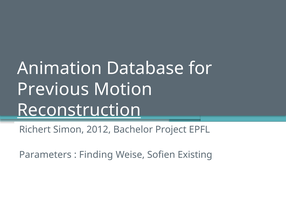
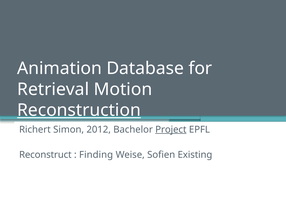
Previous: Previous -> Retrieval (53, 89)
Project underline: none -> present (171, 130)
Parameters: Parameters -> Reconstruct (45, 155)
